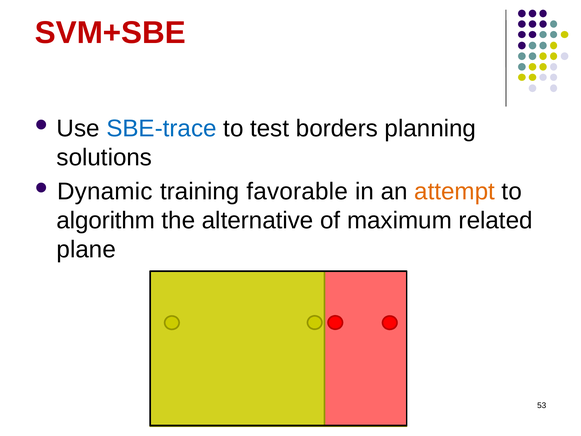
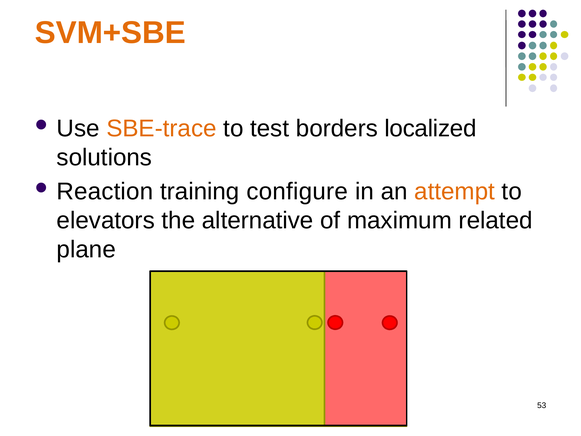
SVM+SBE colour: red -> orange (110, 33)
SBE-trace colour: blue -> orange (161, 128)
planning: planning -> localized (431, 128)
Dynamic: Dynamic -> Reaction (105, 191)
favorable: favorable -> configure (297, 191)
algorithm: algorithm -> elevators (106, 220)
